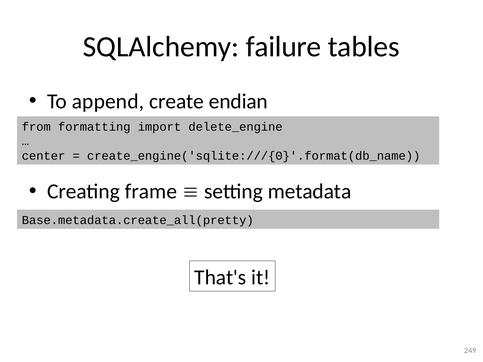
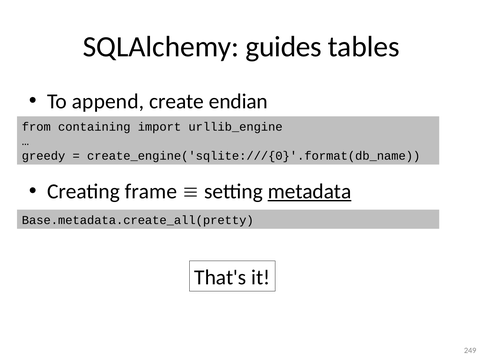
failure: failure -> guides (284, 47)
formatting: formatting -> containing (94, 127)
delete_engine: delete_engine -> urllib_engine (236, 127)
center: center -> greedy (44, 156)
metadata underline: none -> present (310, 192)
